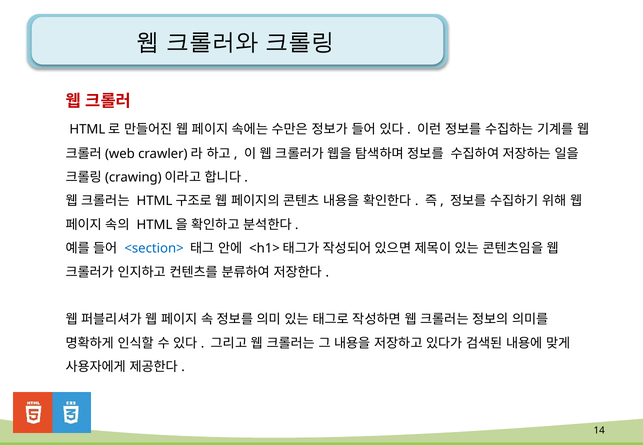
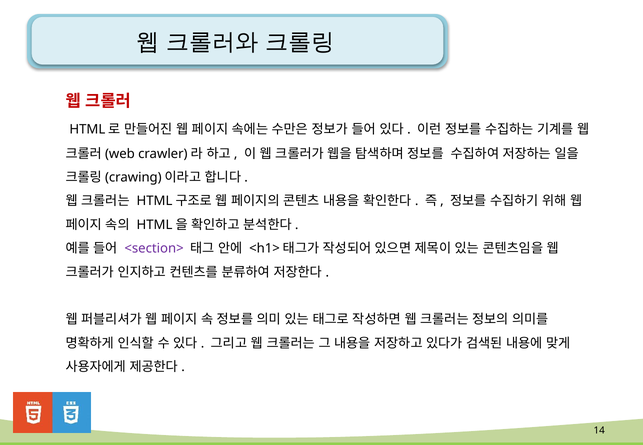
<section> colour: blue -> purple (154, 249)
